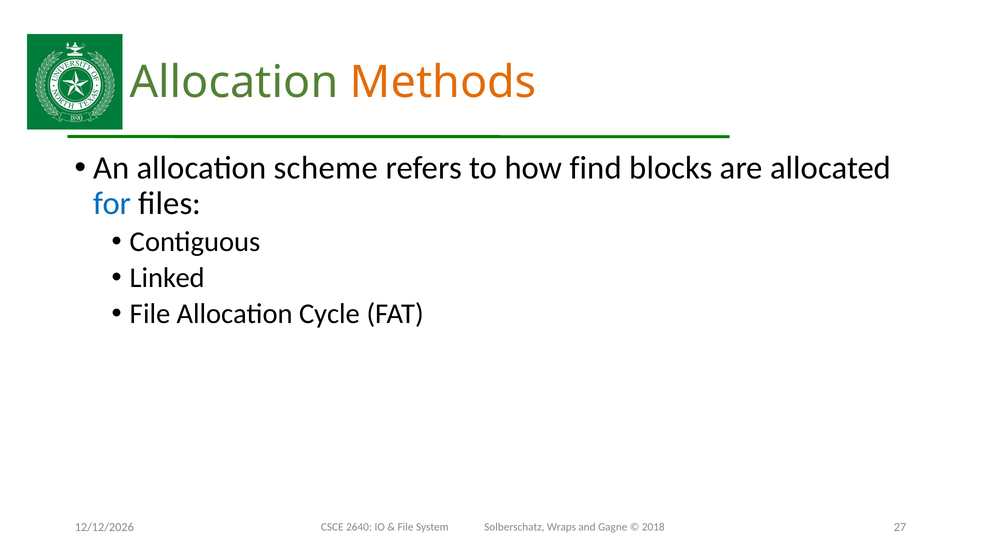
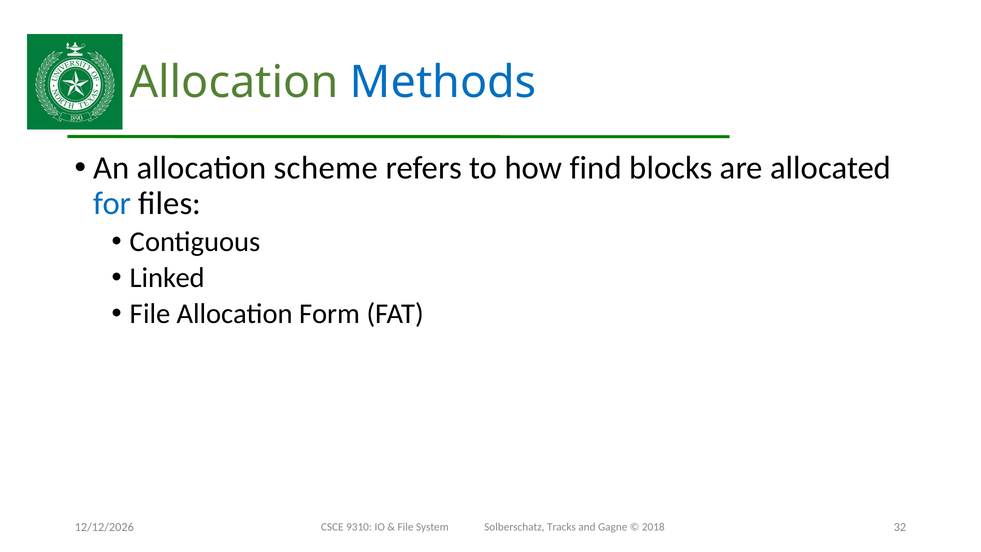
Methods colour: orange -> blue (443, 82)
Cycle: Cycle -> Form (330, 314)
2640: 2640 -> 9310 (359, 527)
Wraps: Wraps -> Tracks (561, 527)
27: 27 -> 32 (900, 527)
